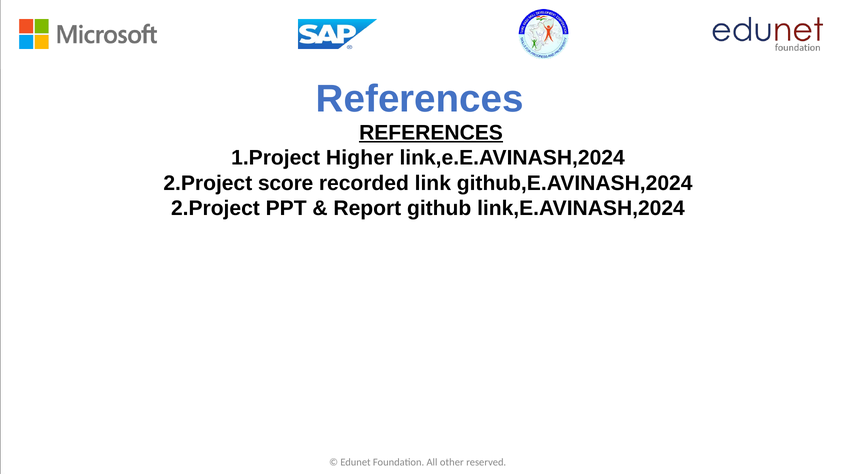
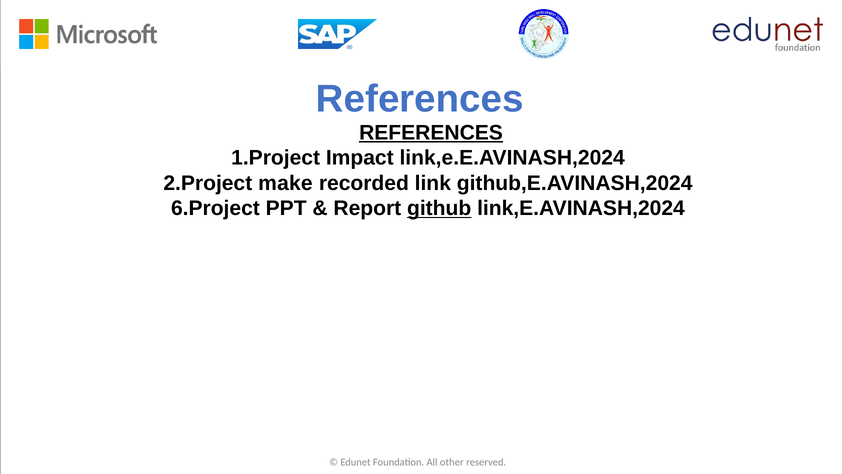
Higher: Higher -> Impact (360, 158)
score: score -> make (285, 183)
2.Project: 2.Project -> 6.Project (215, 208)
github underline: none -> present (439, 208)
